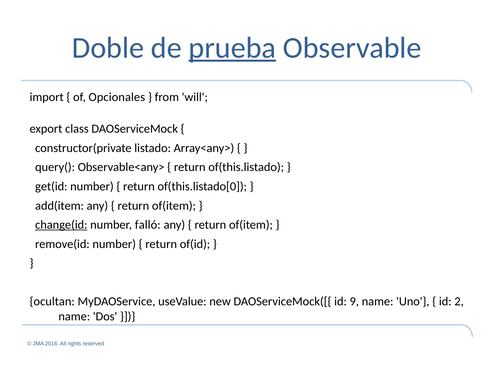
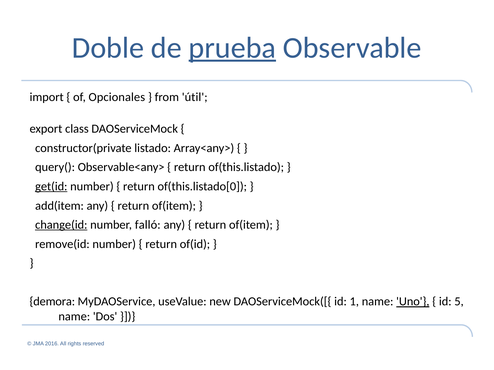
will: will -> útil (195, 97)
get(id underline: none -> present (51, 187)
ocultan: ocultan -> demora (52, 302)
9: 9 -> 1 (354, 302)
Uno underline: none -> present (413, 302)
2: 2 -> 5 (459, 302)
